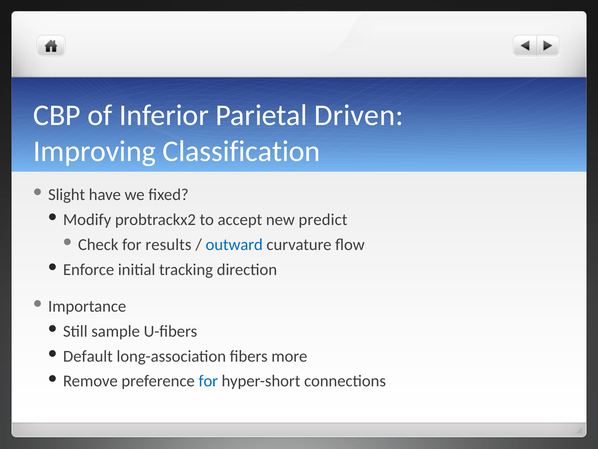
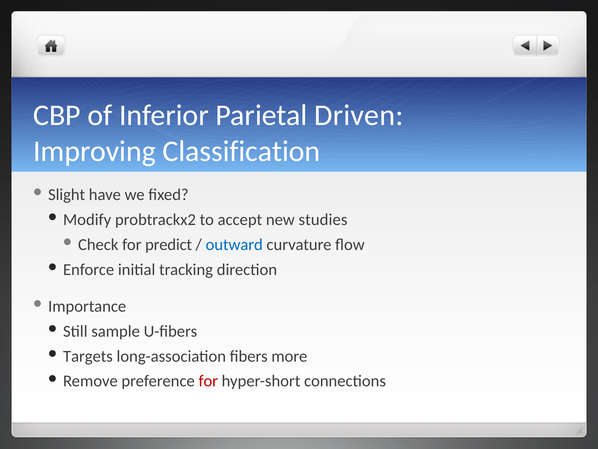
predict: predict -> studies (323, 219)
results: results -> predict (169, 244)
Default: Default -> Targets (88, 356)
for colour: blue -> red (208, 381)
